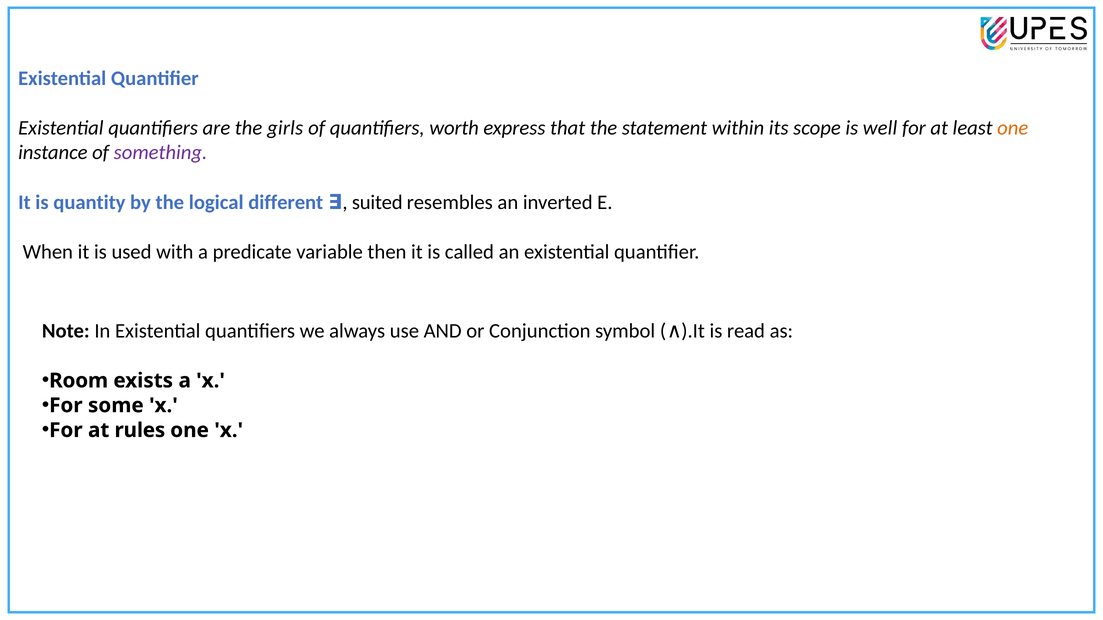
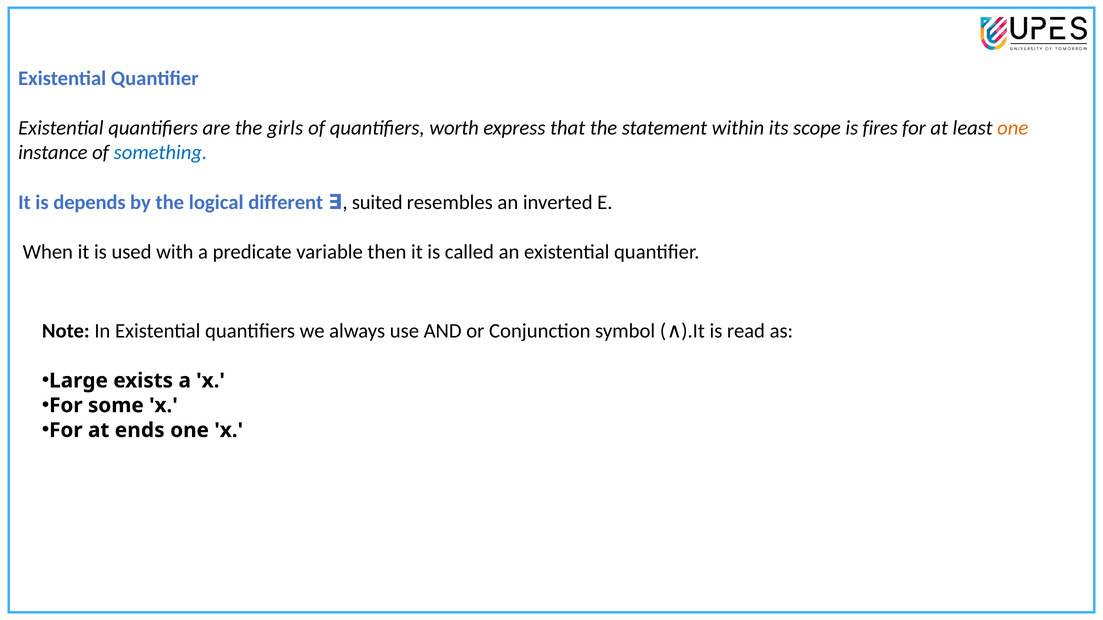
well: well -> fires (880, 128)
something colour: purple -> blue (161, 153)
quantity: quantity -> depends (89, 202)
Room: Room -> Large (79, 381)
rules: rules -> ends (140, 431)
